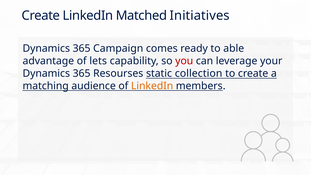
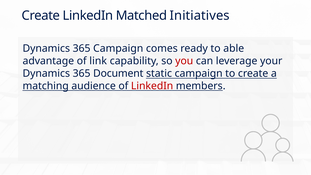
lets: lets -> link (98, 61)
Resourses: Resourses -> Document (118, 73)
static collection: collection -> campaign (199, 73)
LinkedIn colour: orange -> red (152, 86)
